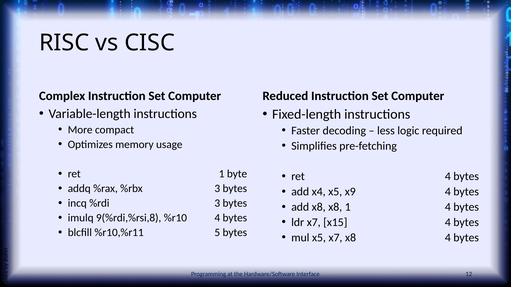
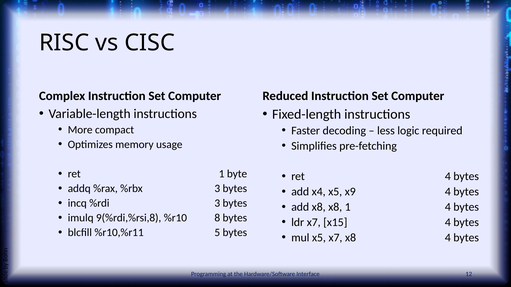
%r10 4: 4 -> 8 (217, 218)
